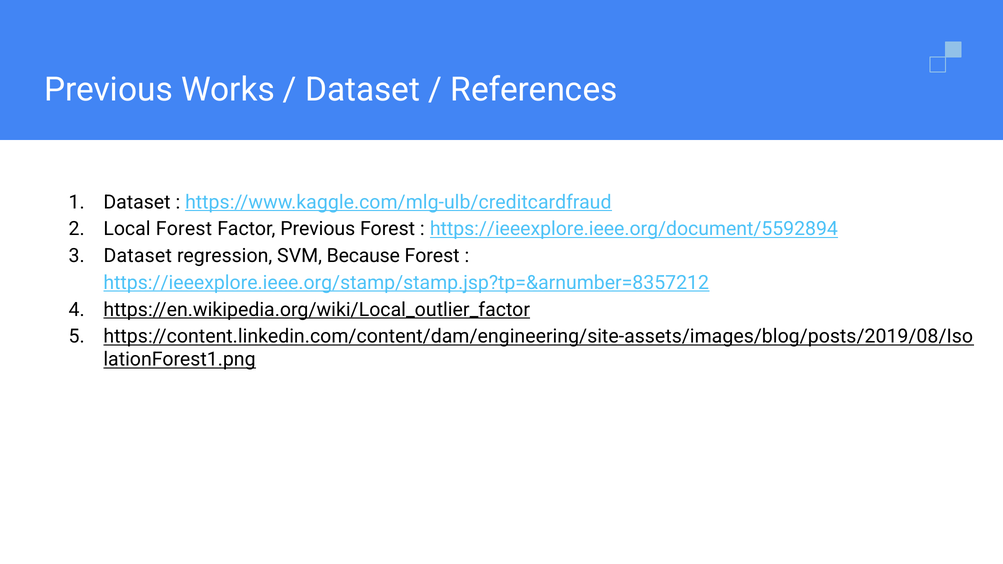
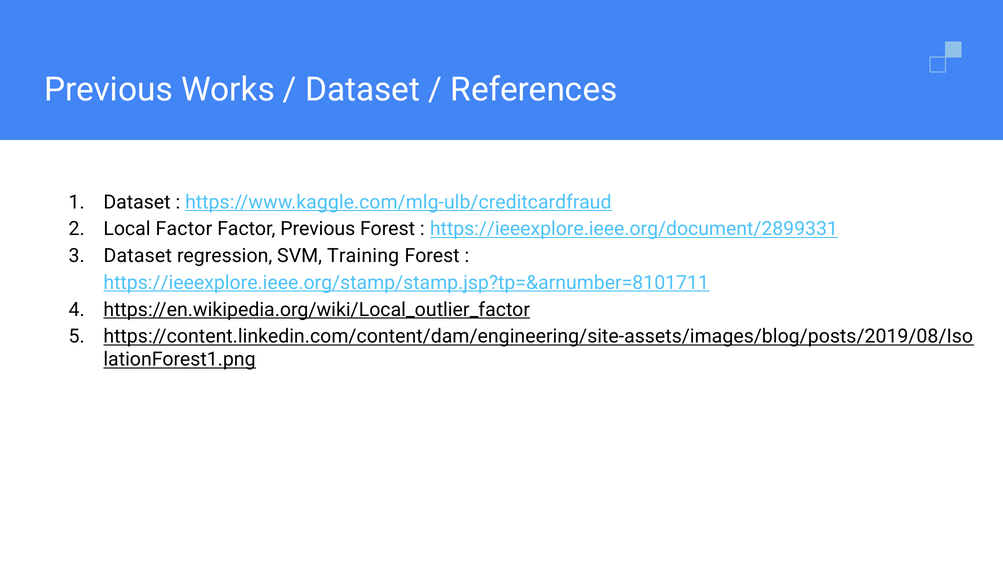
Local Forest: Forest -> Factor (184, 229)
https://ieeexplore.ieee.org/document/5592894: https://ieeexplore.ieee.org/document/5592894 -> https://ieeexplore.ieee.org/document/2899331 (634, 229)
Because: Because -> Training (363, 256)
https://ieeexplore.ieee.org/stamp/stamp.jsp?tp=&arnumber=8357212: https://ieeexplore.ieee.org/stamp/stamp.jsp?tp=&arnumber=8357212 -> https://ieeexplore.ieee.org/stamp/stamp.jsp?tp=&arnumber=8101711 (406, 283)
